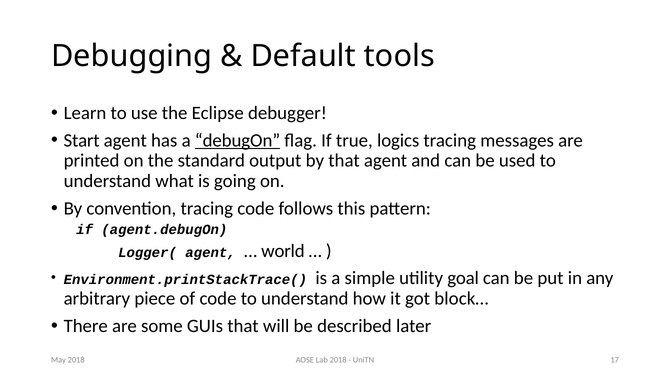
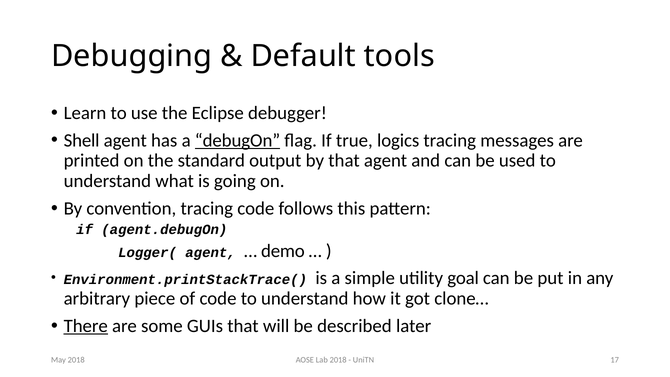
Start: Start -> Shell (82, 140)
world: world -> demo (283, 251)
block…: block… -> clone… (461, 299)
There underline: none -> present (86, 326)
